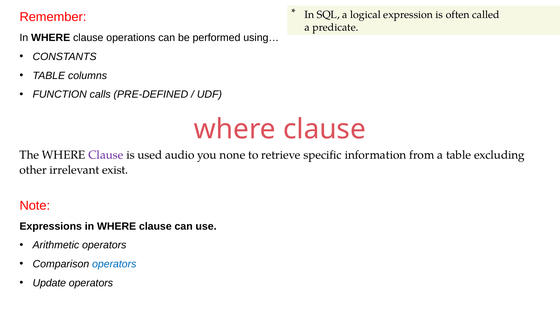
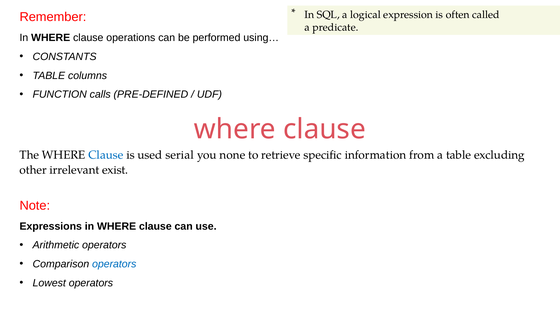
Clause colour: purple -> blue (106, 155)
audio: audio -> serial (180, 155)
Update: Update -> Lowest (49, 283)
